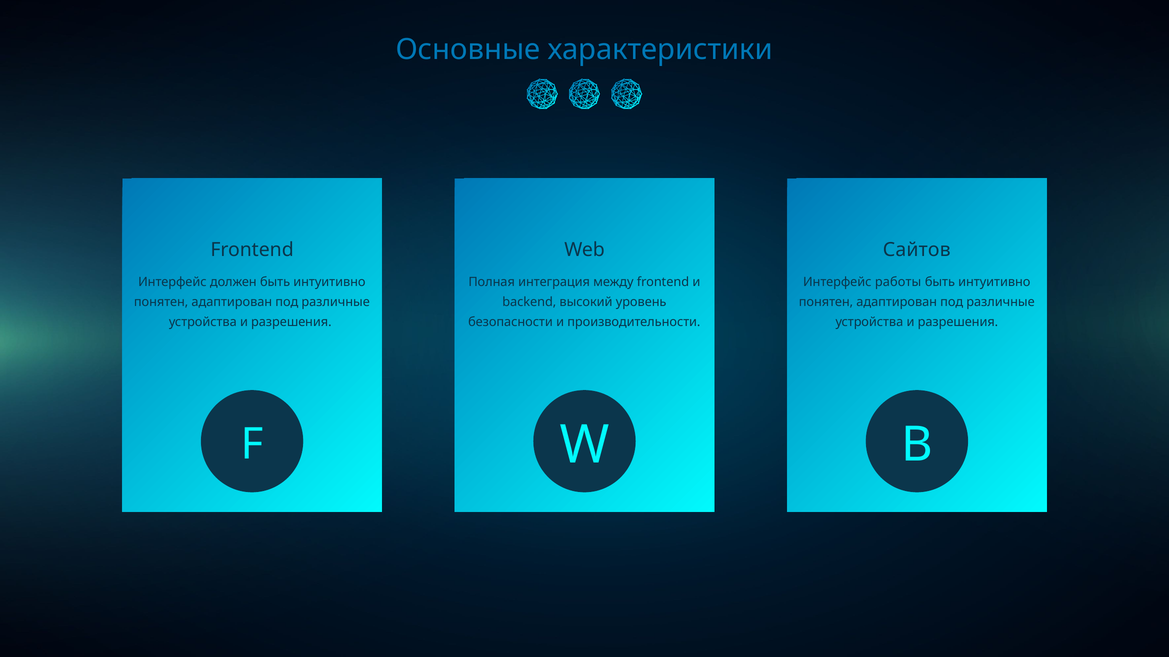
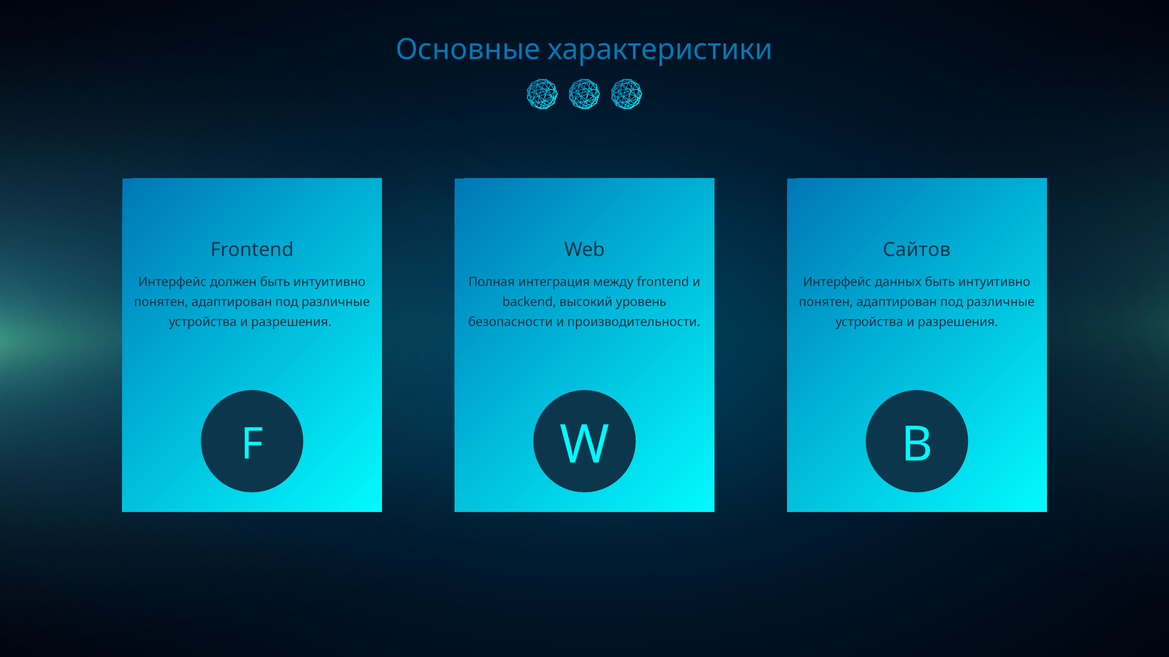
работы: работы -> данных (898, 282)
